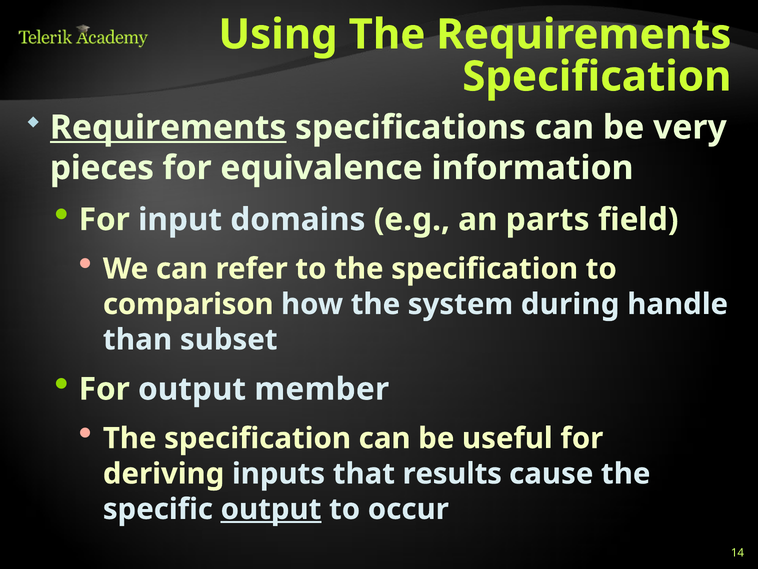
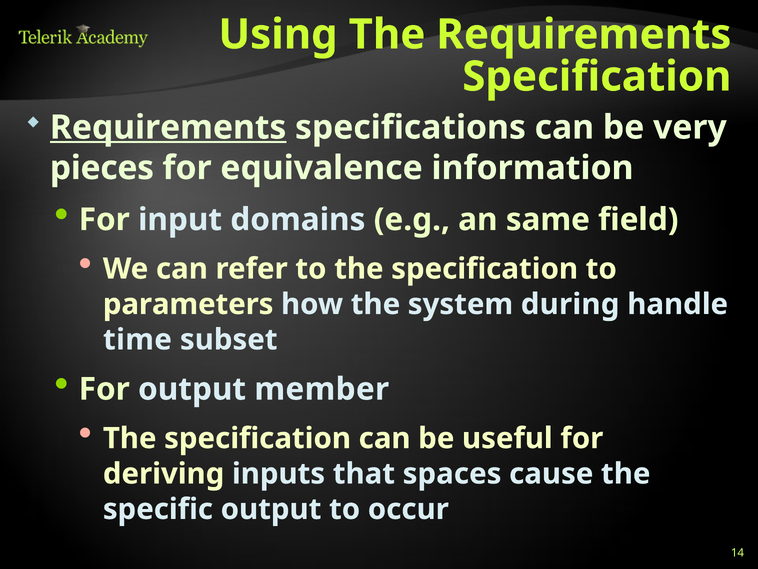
parts: parts -> same (548, 219)
comparison: comparison -> parameters (188, 304)
than: than -> time (137, 339)
results: results -> spaces (452, 473)
output underline: present -> none (271, 509)
